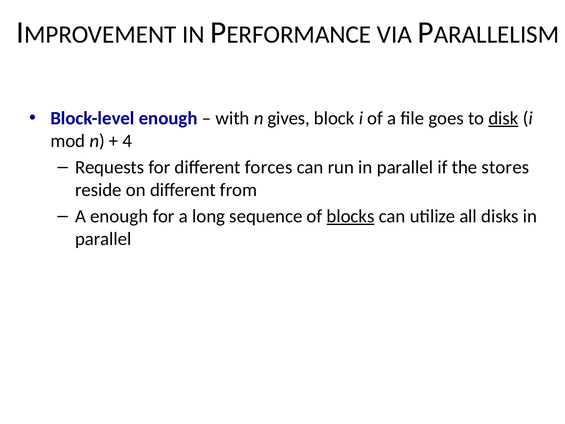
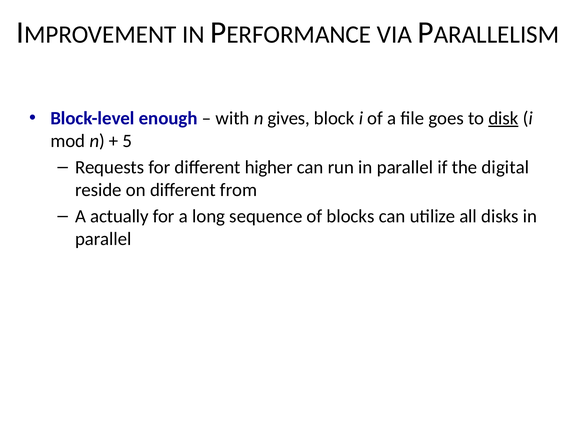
4: 4 -> 5 (127, 141)
forces: forces -> higher (269, 167)
stores: stores -> digital (505, 167)
A enough: enough -> actually (119, 216)
blocks underline: present -> none (351, 216)
